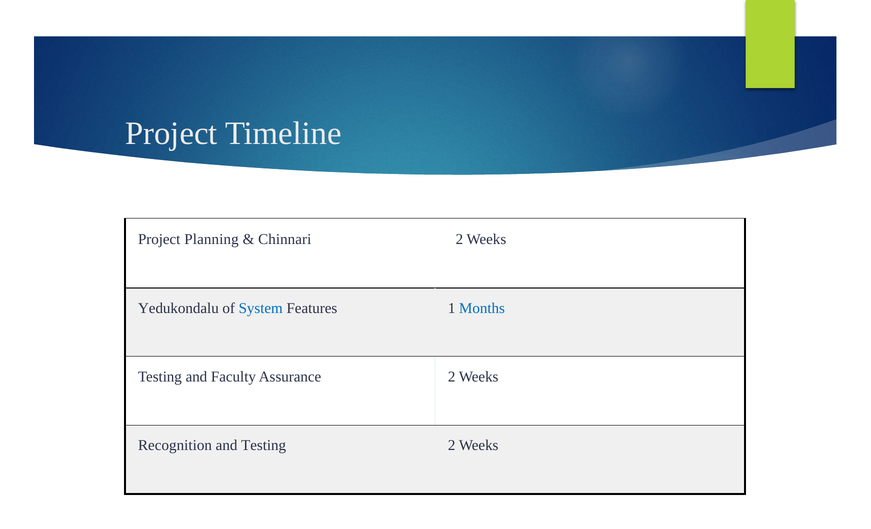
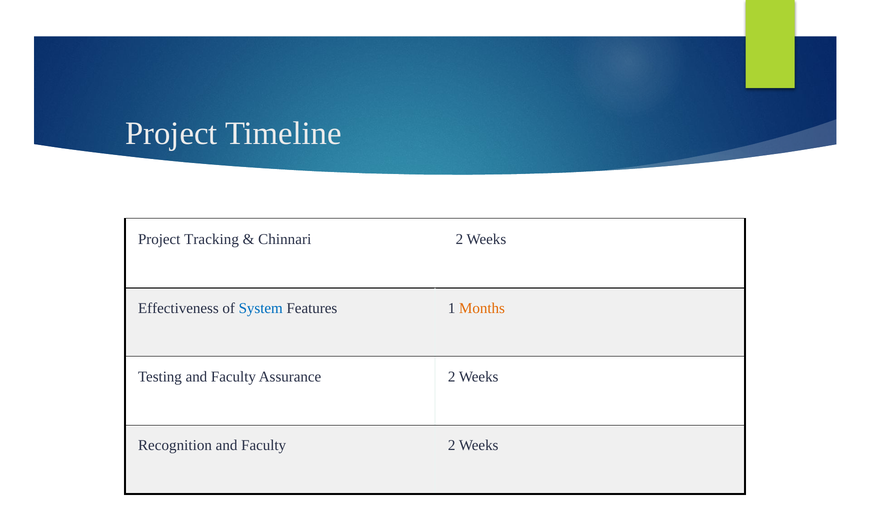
Planning: Planning -> Tracking (212, 240)
Yedukondalu: Yedukondalu -> Effectiveness (178, 308)
Months colour: blue -> orange (482, 308)
Testing: Testing -> Faculty (264, 446)
